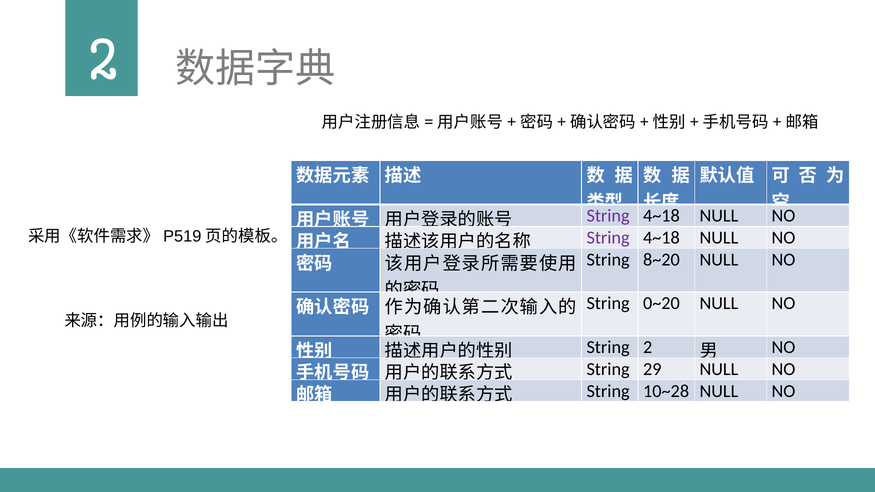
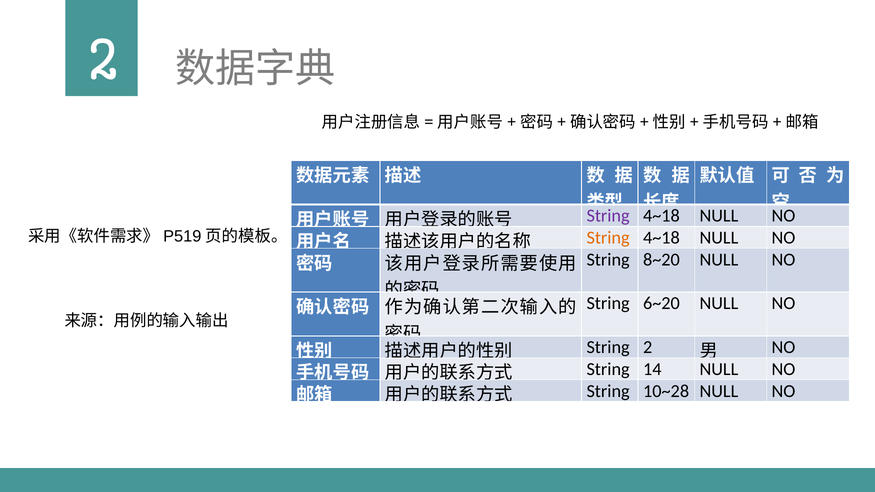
String colour: purple -> orange (608, 238)
0~20: 0~20 -> 6~20 (661, 304)
29: 29 -> 14 (652, 369)
